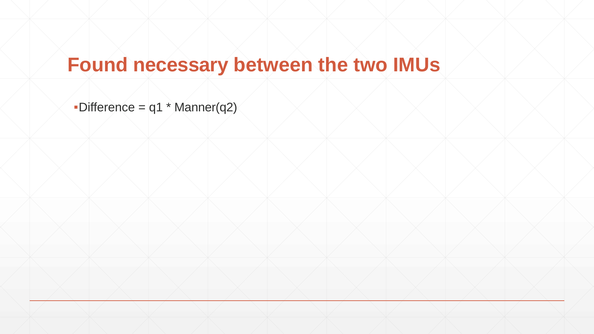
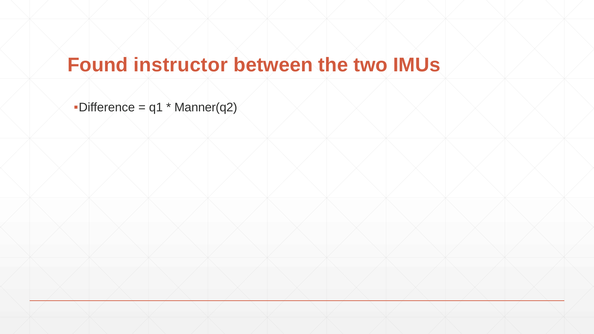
necessary: necessary -> instructor (181, 65)
